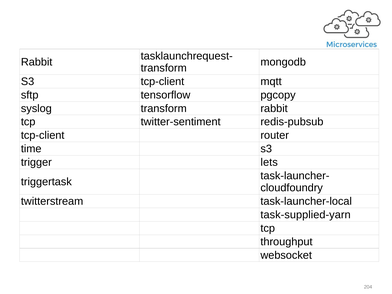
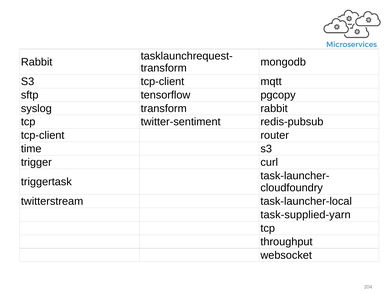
lets: lets -> curl (269, 162)
